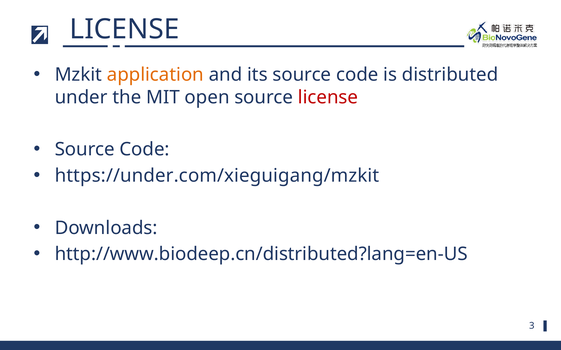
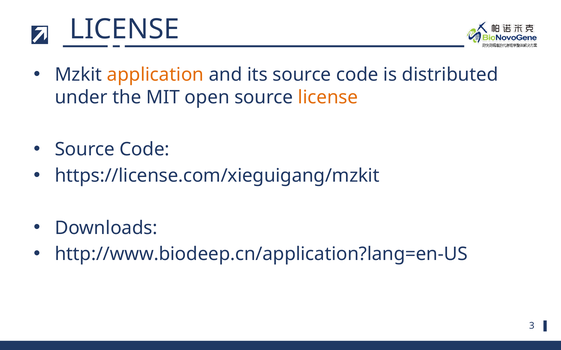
license colour: red -> orange (328, 97)
https://under.com/xieguigang/mzkit: https://under.com/xieguigang/mzkit -> https://license.com/xieguigang/mzkit (217, 176)
http://www.biodeep.cn/distributed?lang=en-US: http://www.biodeep.cn/distributed?lang=en-US -> http://www.biodeep.cn/application?lang=en-US (261, 254)
